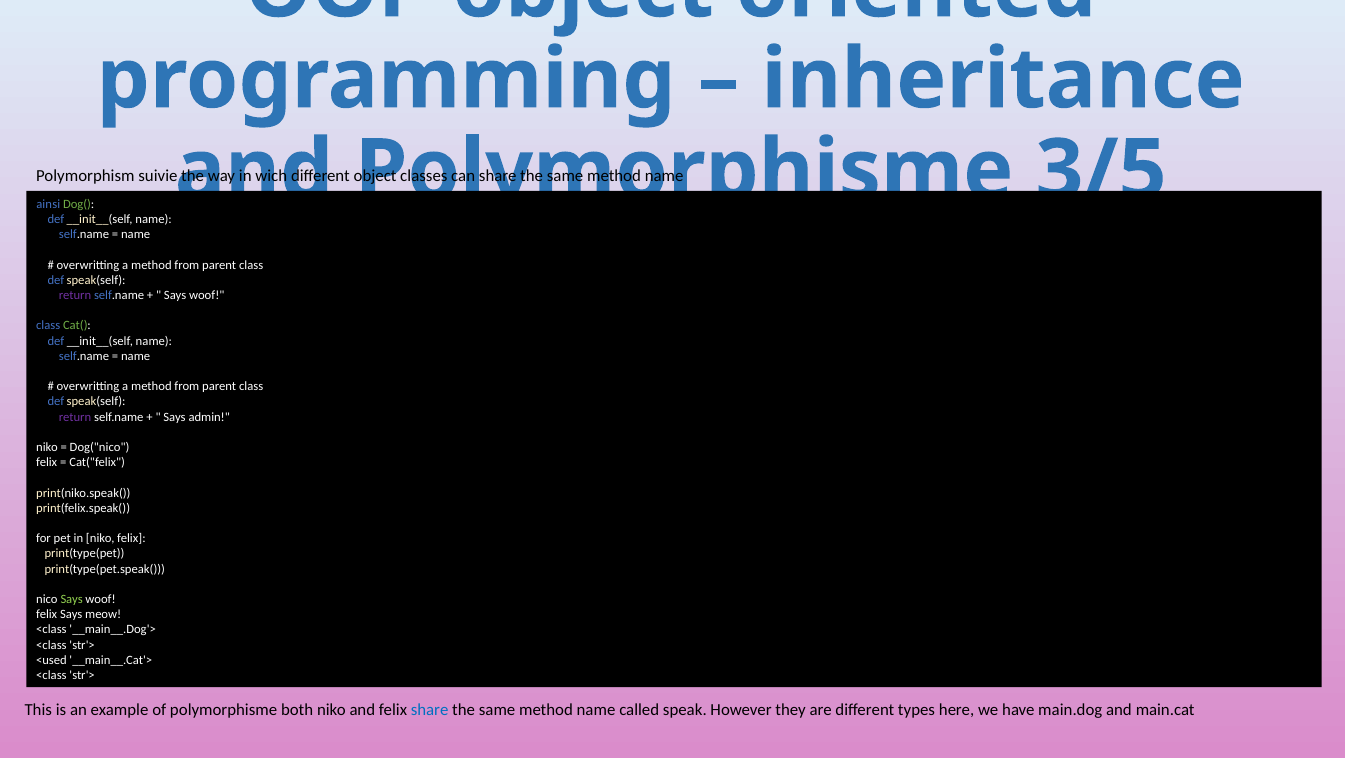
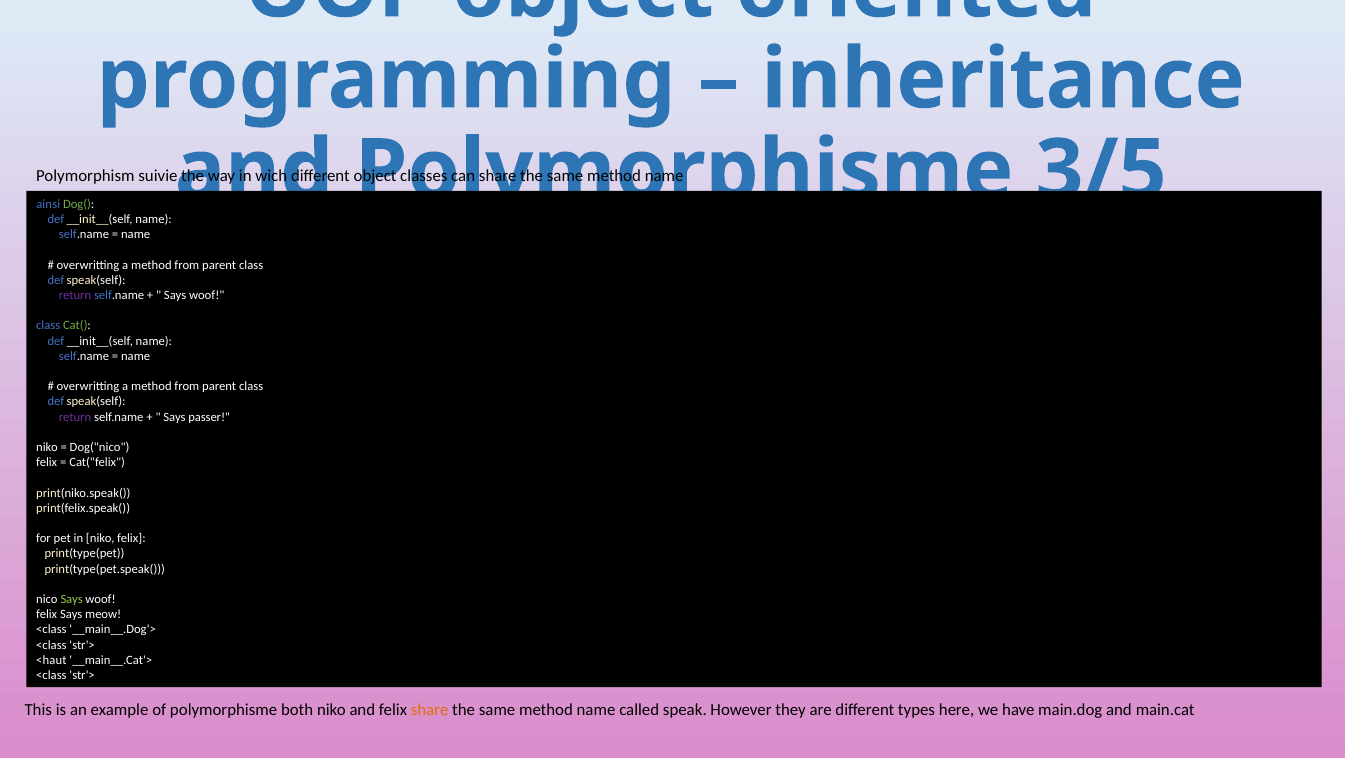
admin: admin -> passer (209, 417)
<used: <used -> <haut (51, 660)
share colour: blue -> orange (430, 710)
